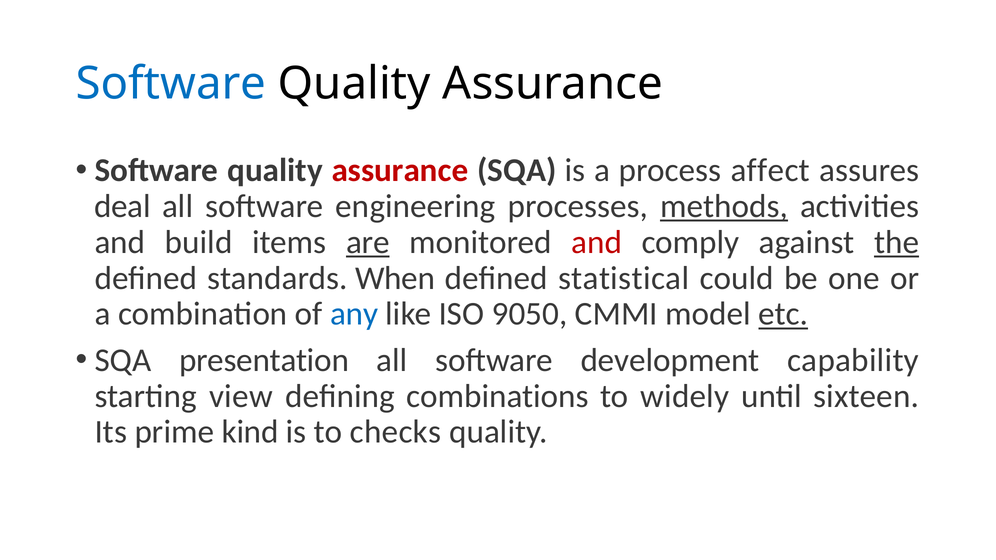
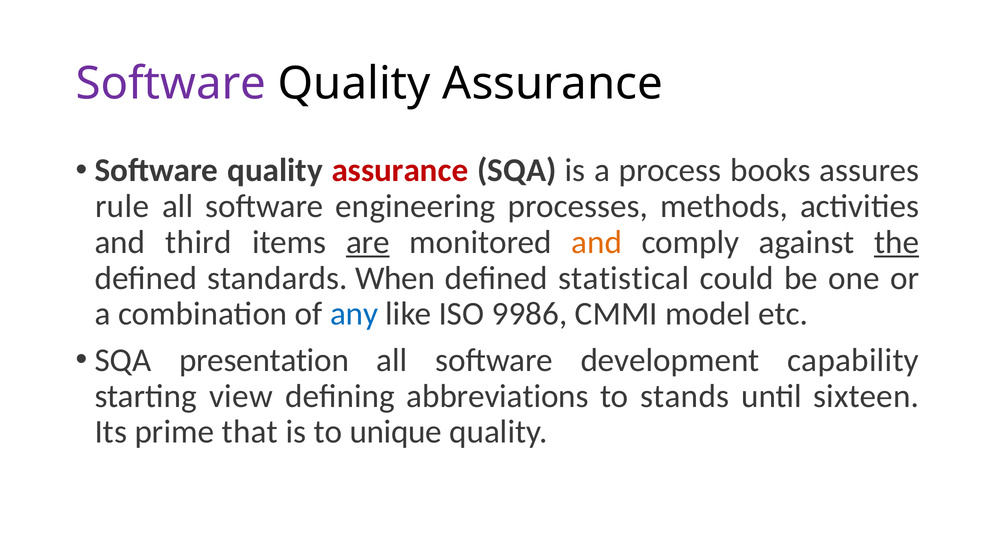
Software colour: blue -> purple (171, 84)
affect: affect -> books (770, 171)
deal: deal -> rule (122, 206)
methods underline: present -> none (724, 206)
build: build -> third (199, 242)
and colour: red -> orange (597, 242)
9050: 9050 -> 9986 (530, 314)
etc underline: present -> none (783, 314)
combinations: combinations -> abbreviations (498, 396)
widely: widely -> stands (685, 396)
kind: kind -> that (250, 432)
checks: checks -> unique (396, 432)
